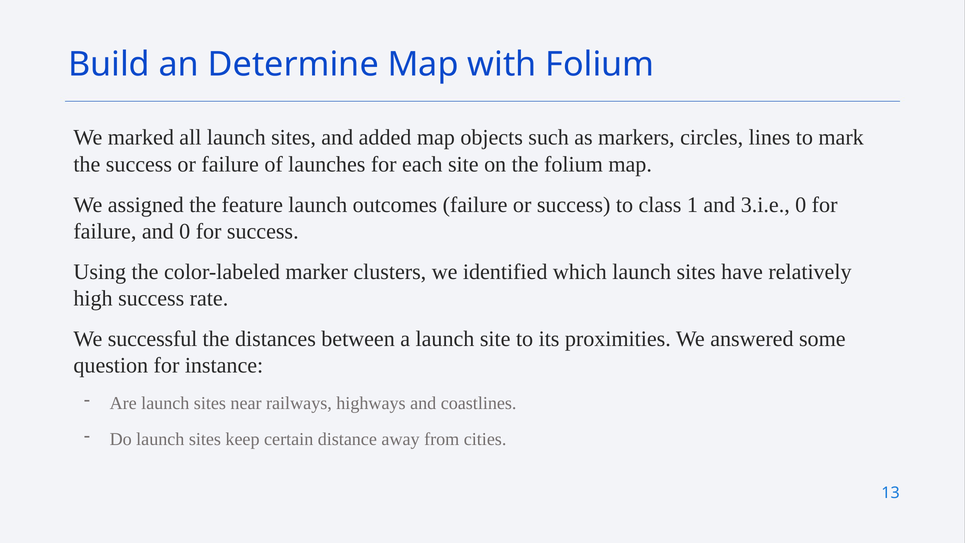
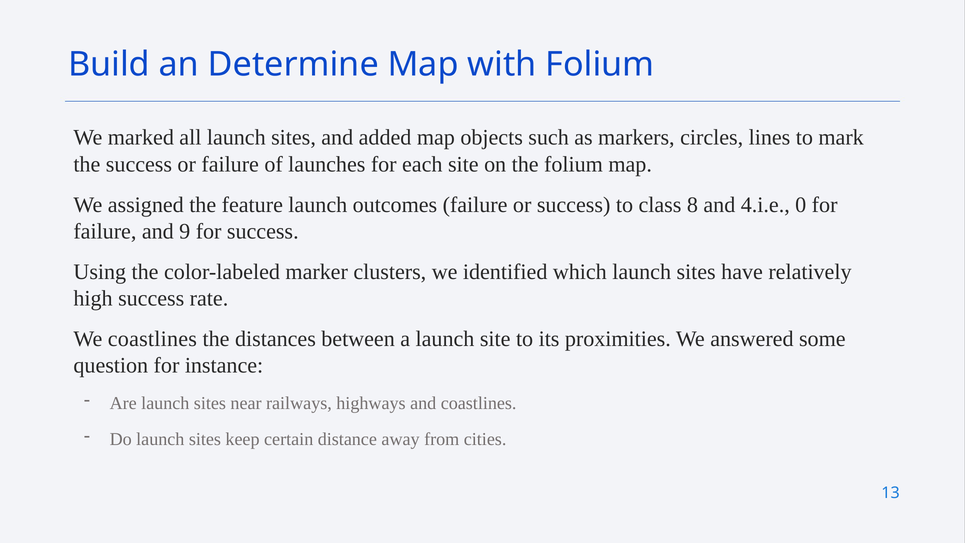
1: 1 -> 8 (692, 205)
3.i.e: 3.i.e -> 4.i.e (765, 205)
and 0: 0 -> 9 (185, 231)
We successful: successful -> coastlines (152, 339)
